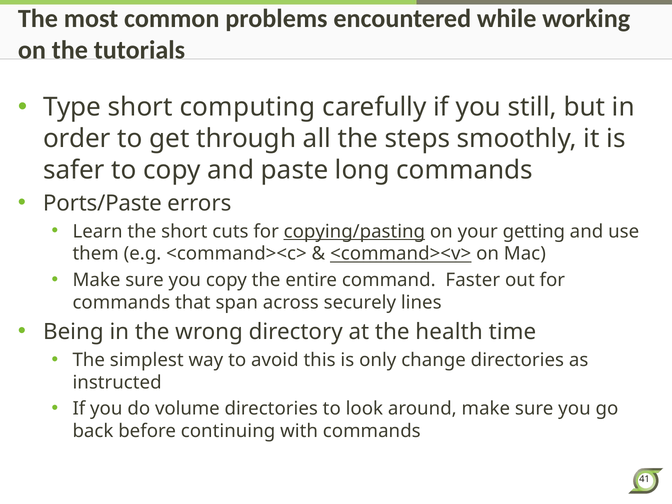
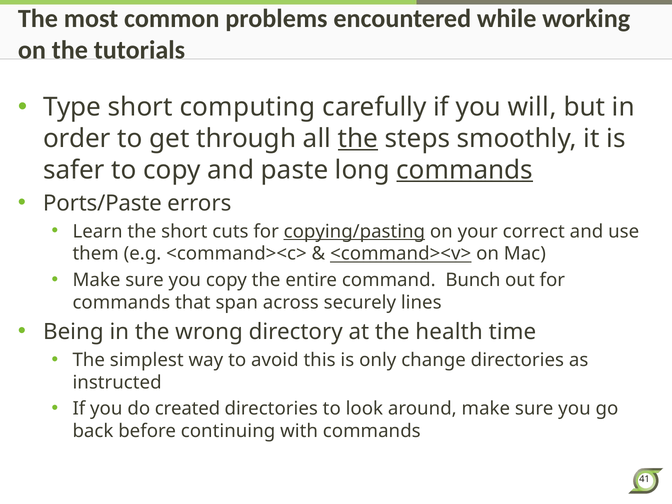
still: still -> will (532, 107)
the underline: none -> present (358, 139)
commands underline: none -> present (465, 170)
getting: getting -> correct (534, 231)
Faster: Faster -> Bunch (473, 280)
volume: volume -> created (187, 409)
